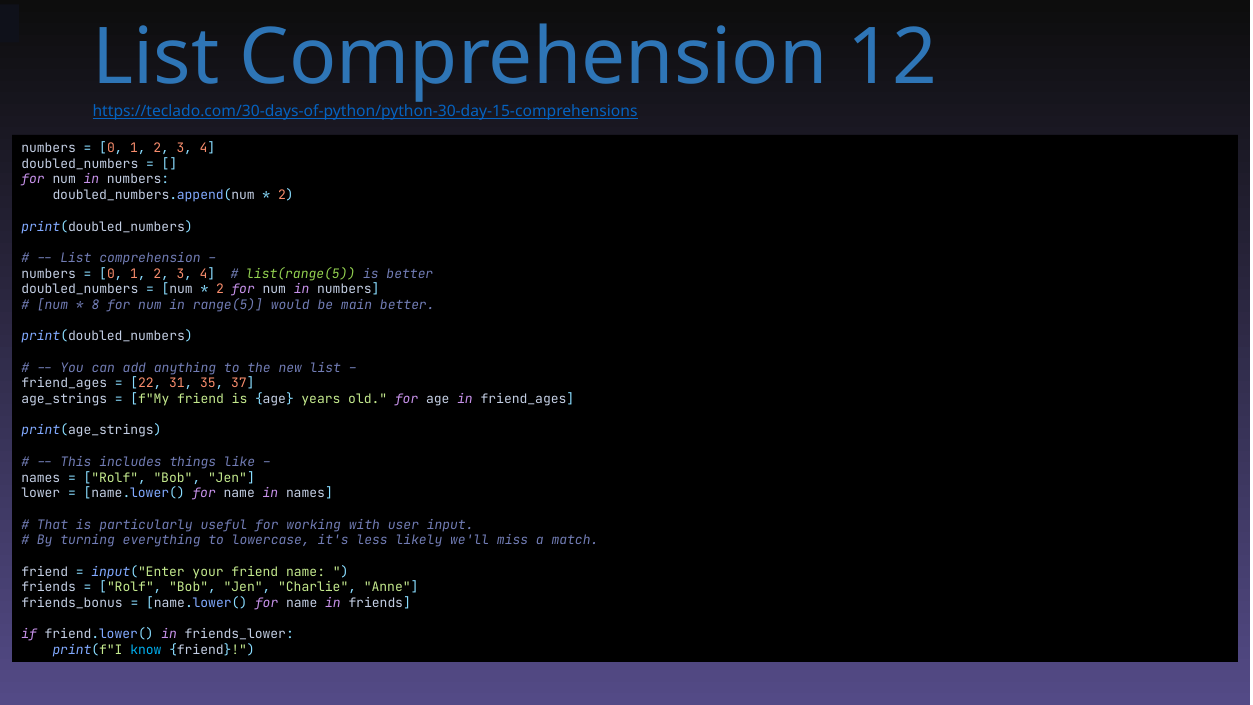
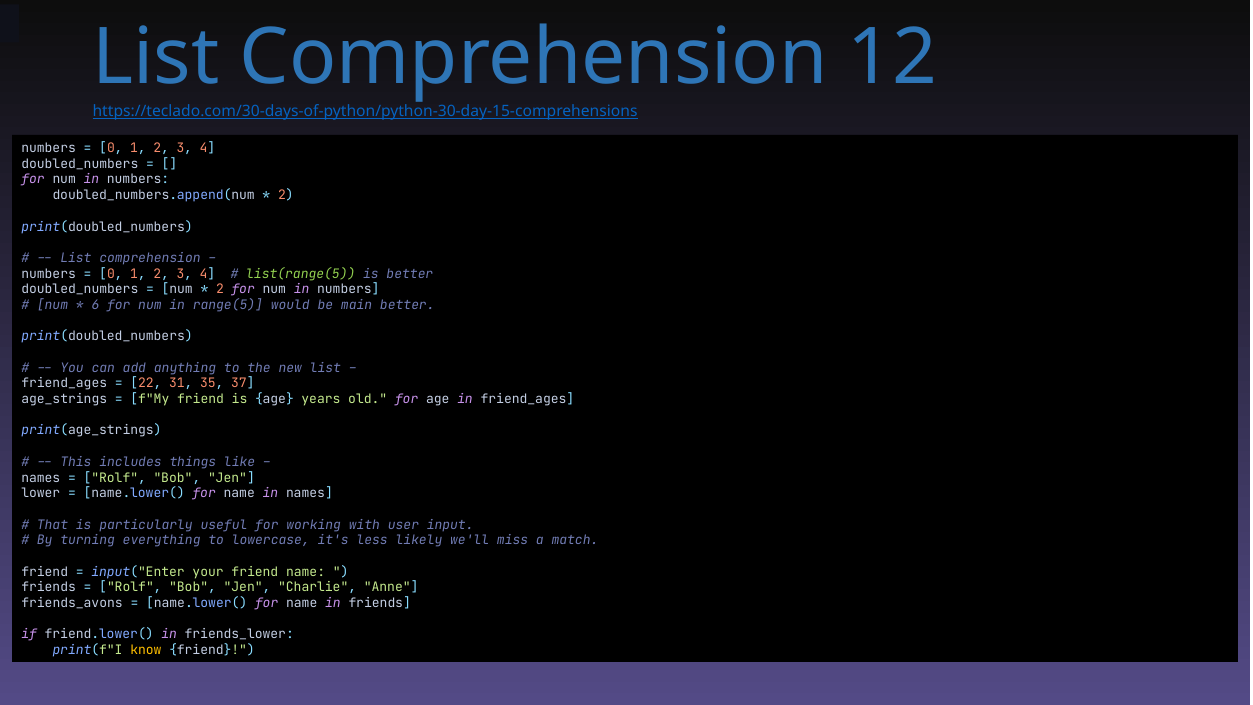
8: 8 -> 6 (95, 305)
friends_bonus: friends_bonus -> friends_avons (72, 603)
know colour: light blue -> yellow (146, 650)
